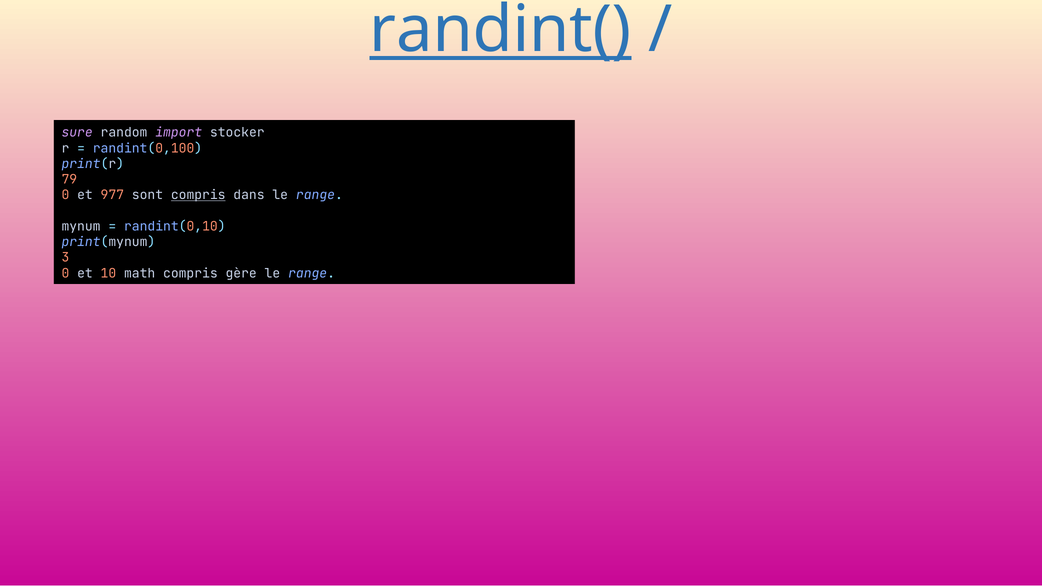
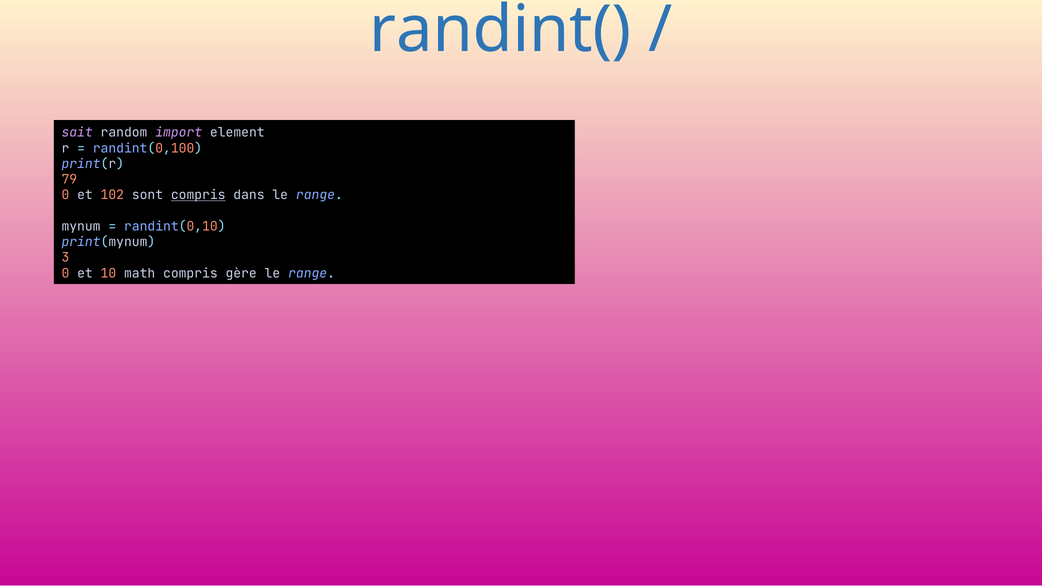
randint( underline: present -> none (500, 30)
sure: sure -> sait (77, 133)
stocker: stocker -> element (237, 133)
977: 977 -> 102 (112, 195)
